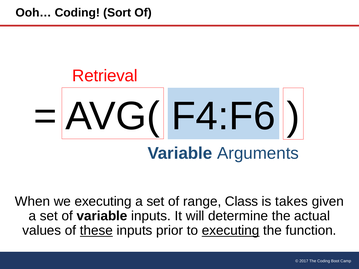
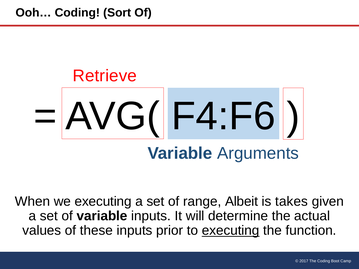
Retrieval: Retrieval -> Retrieve (105, 76)
Class: Class -> Albeit (242, 202)
these underline: present -> none (96, 231)
